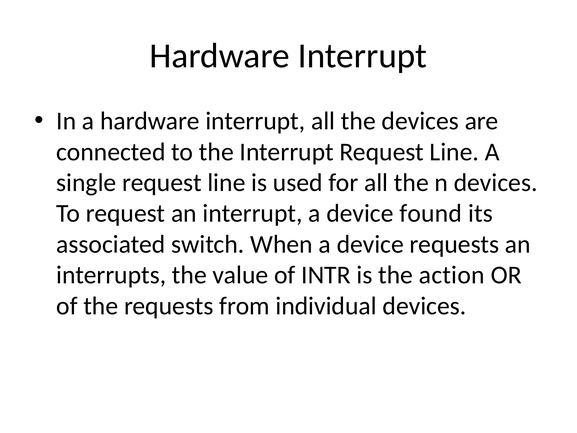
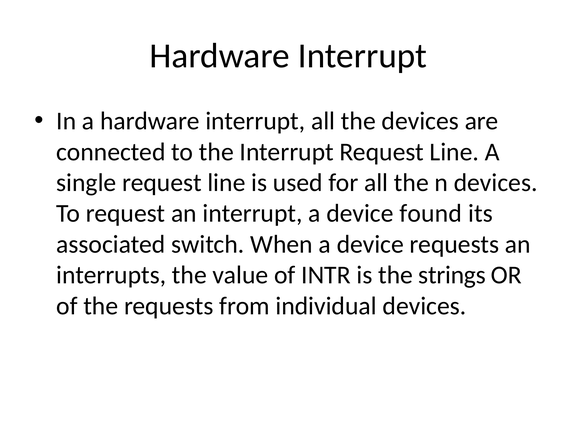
action: action -> strings (452, 275)
